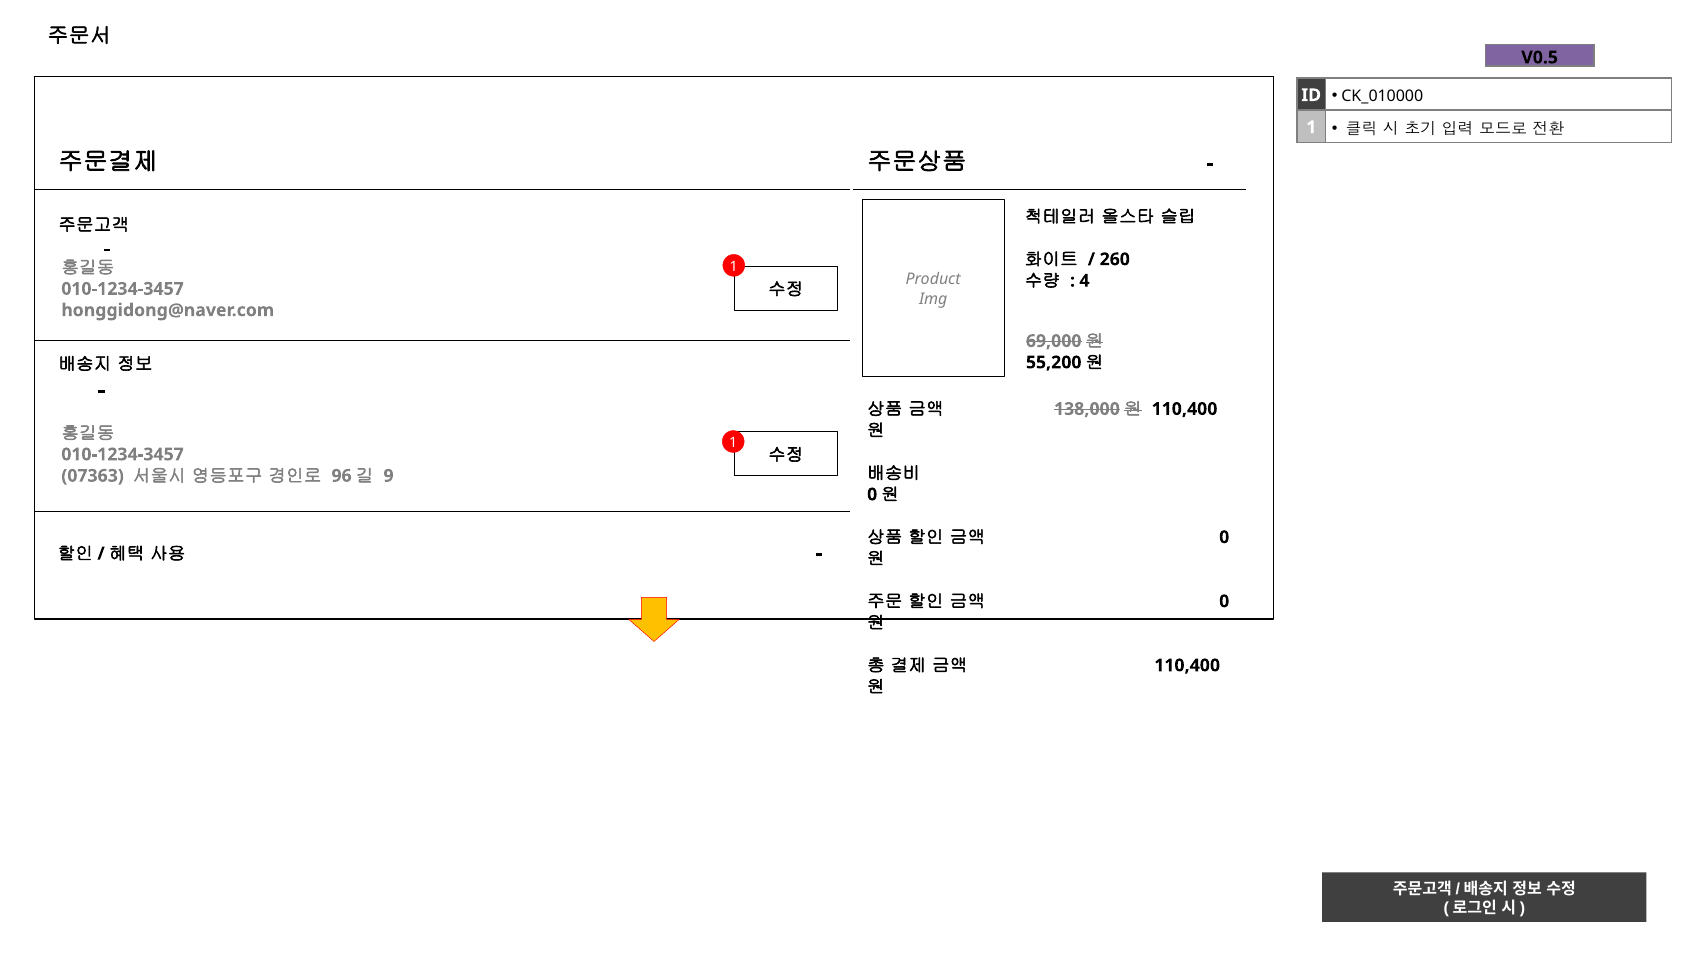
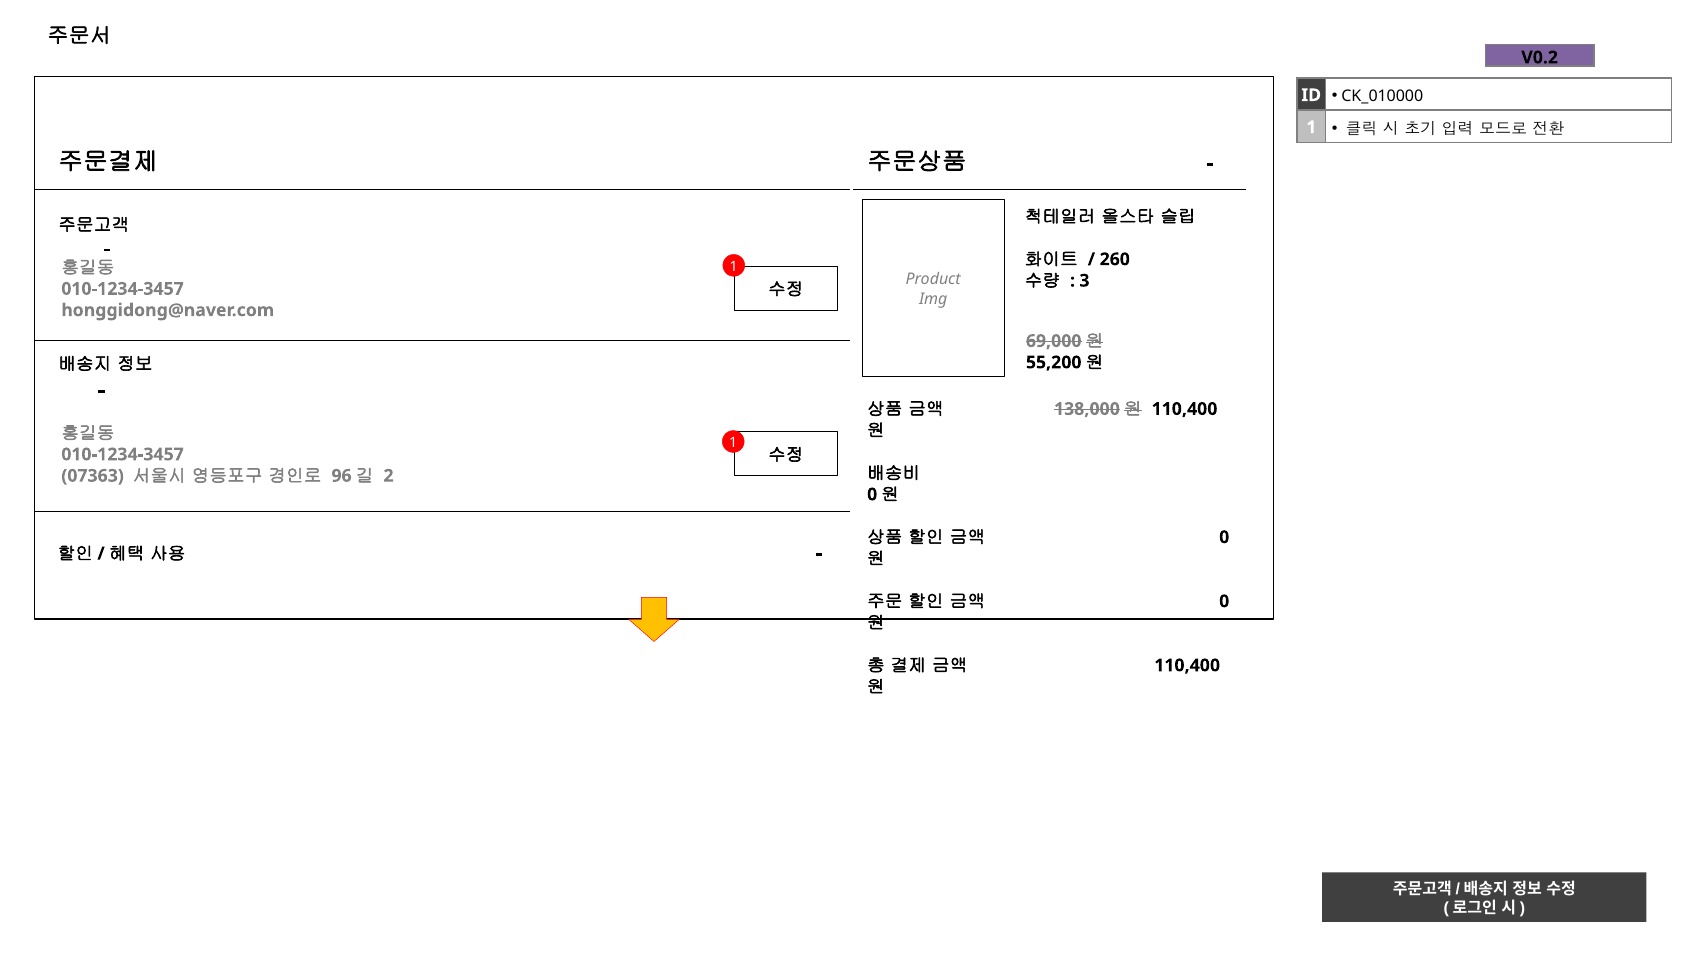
V0.5: V0.5 -> V0.2 (1540, 58)
4: 4 -> 3 (1084, 281)
9: 9 -> 2 (389, 476)
